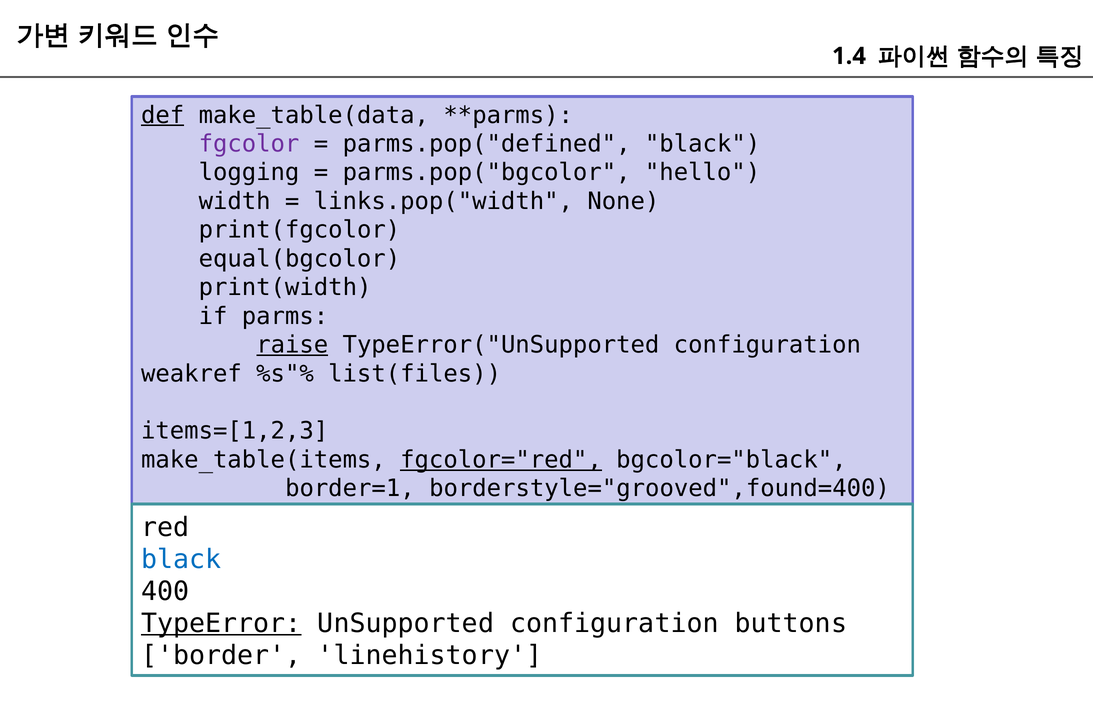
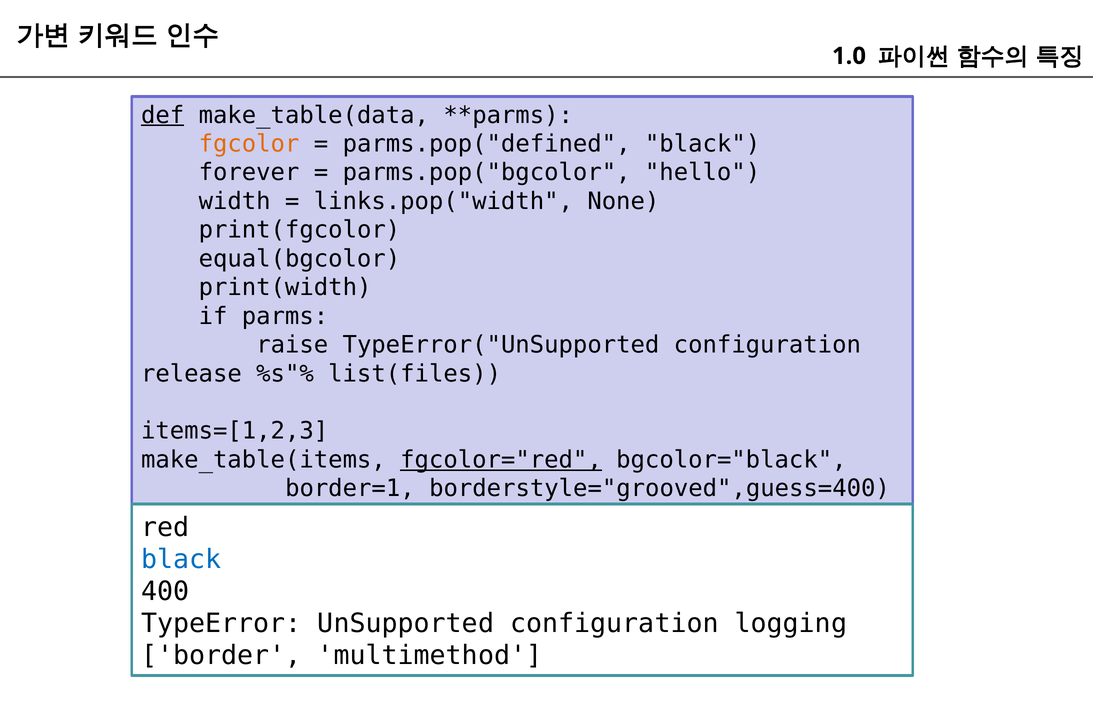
1.4: 1.4 -> 1.0 (849, 56)
fgcolor colour: purple -> orange (249, 144)
logging: logging -> forever (249, 173)
raise underline: present -> none (292, 345)
weakref: weakref -> release (191, 374)
borderstyle="grooved",found=400: borderstyle="grooved",found=400 -> borderstyle="grooved",guess=400 (660, 488)
TypeError underline: present -> none (221, 623)
buttons: buttons -> logging (791, 623)
linehistory: linehistory -> multimethod (430, 655)
